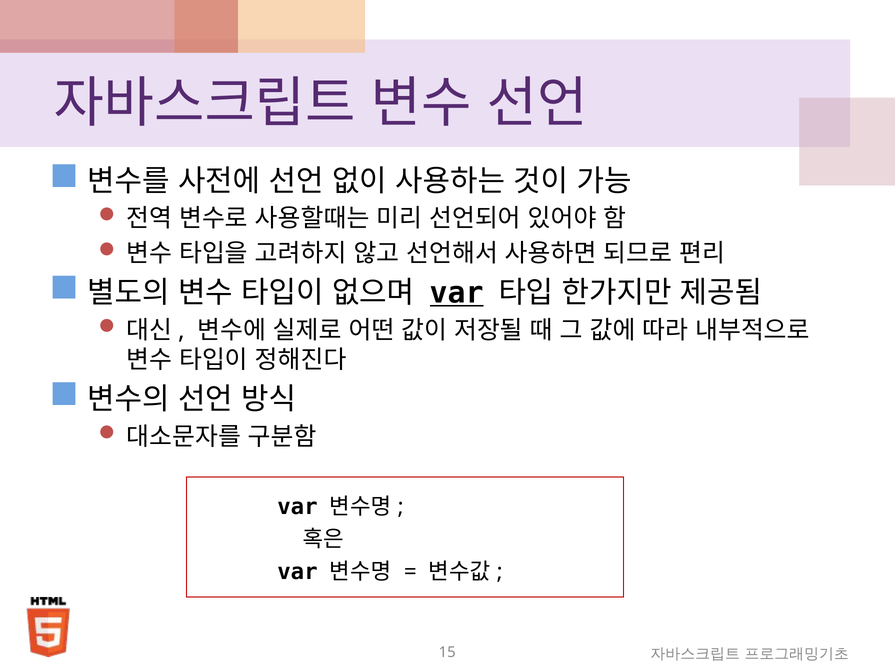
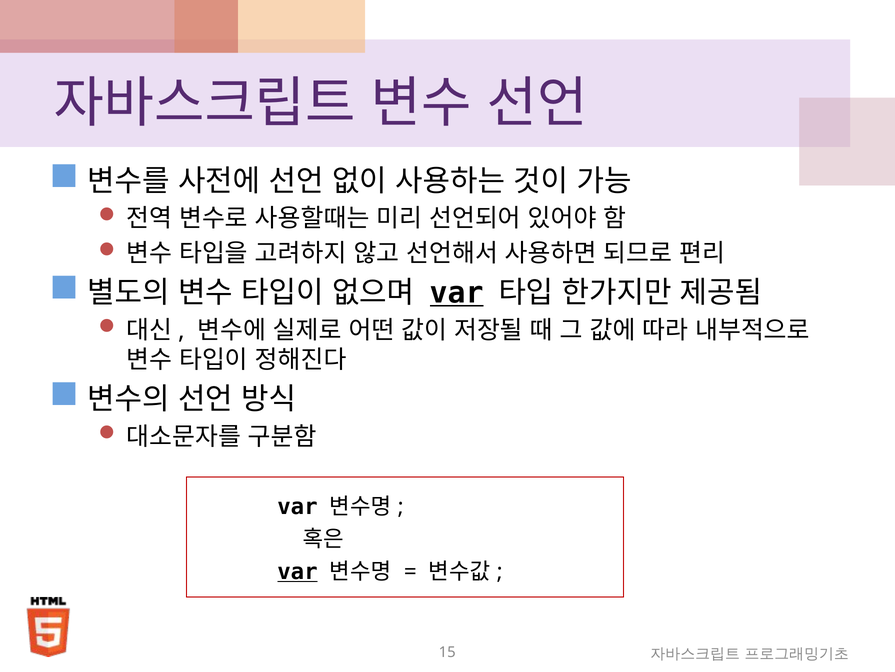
var underline: none -> present (297, 571)
